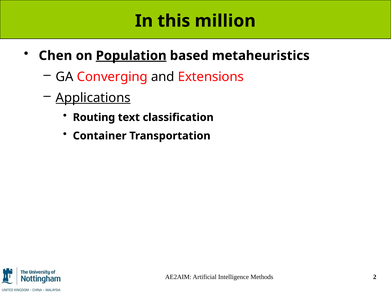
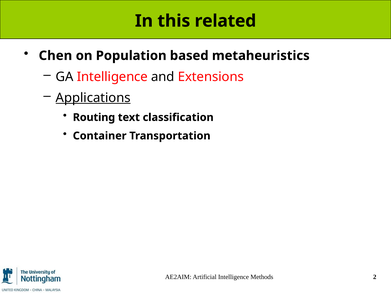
million: million -> related (225, 21)
Population underline: present -> none (131, 56)
GA Converging: Converging -> Intelligence (112, 77)
